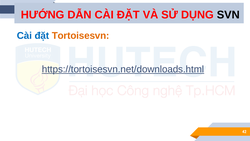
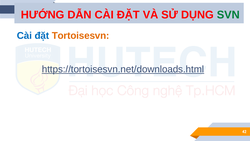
SVN colour: black -> green (228, 15)
